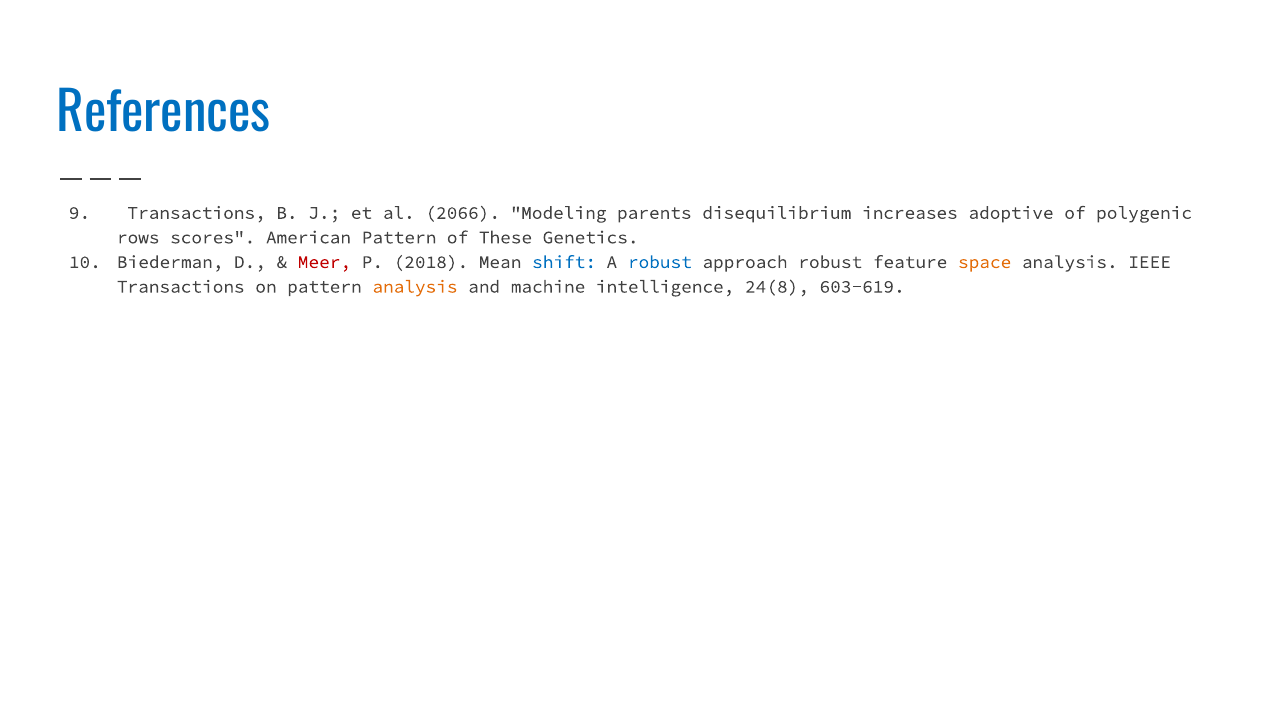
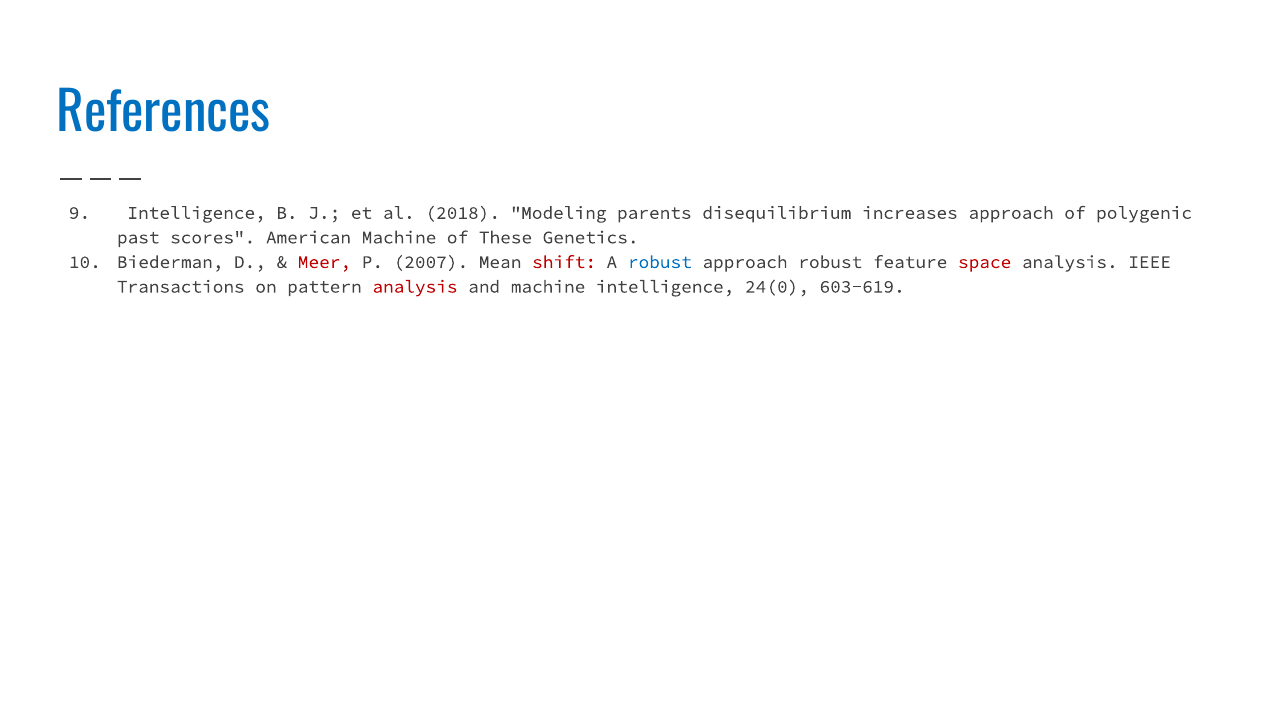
Transactions: Transactions -> Intelligence (197, 213)
2066: 2066 -> 2018 (463, 213)
increases adoptive: adoptive -> approach (1011, 213)
rows: rows -> past (138, 237)
American Pattern: Pattern -> Machine (399, 237)
2018: 2018 -> 2007 (431, 262)
shift colour: blue -> red (564, 262)
space colour: orange -> red (985, 262)
analysis colour: orange -> red (415, 287)
24(8: 24(8 -> 24(0 (777, 287)
